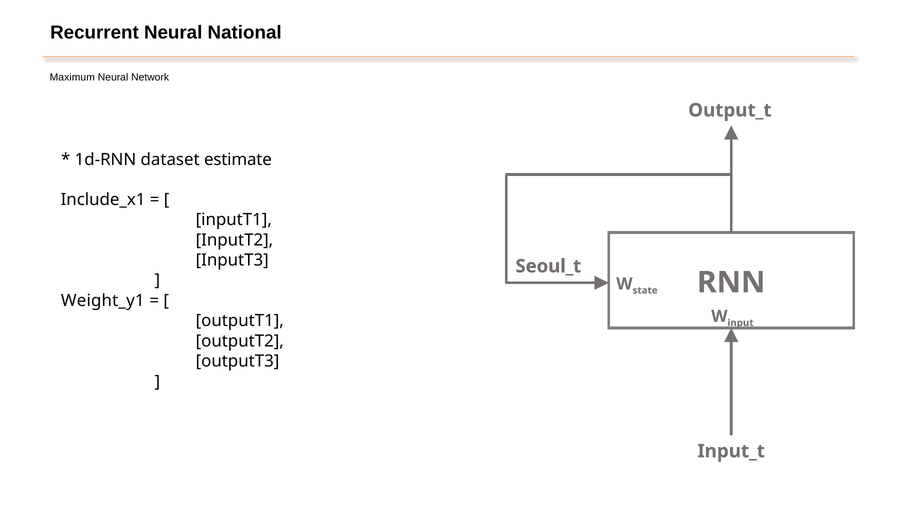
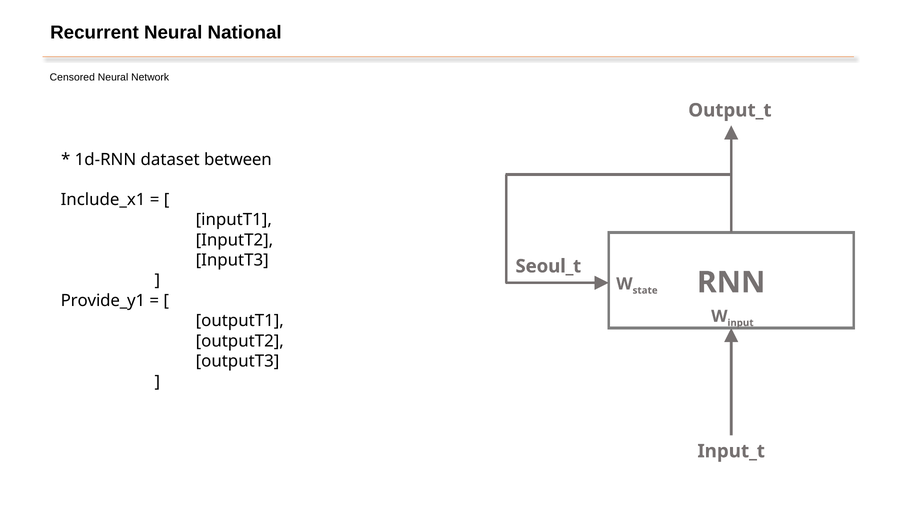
Maximum: Maximum -> Censored (72, 77)
estimate: estimate -> between (238, 160)
Weight_y1: Weight_y1 -> Provide_y1 (103, 301)
